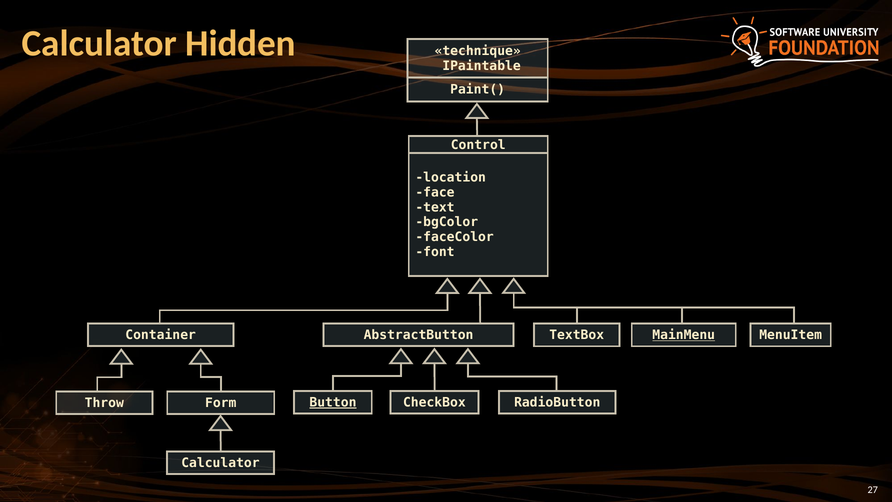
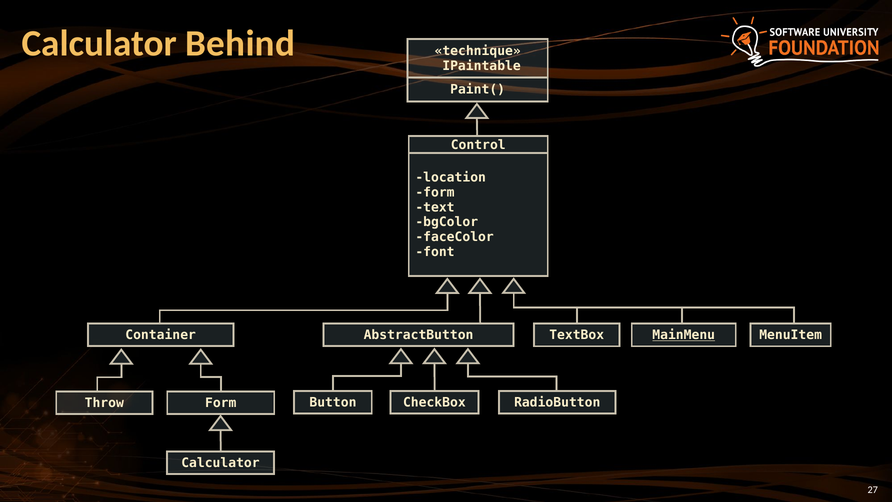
Hidden: Hidden -> Behind (240, 43)
face: face -> form (435, 192)
Button underline: present -> none (333, 402)
